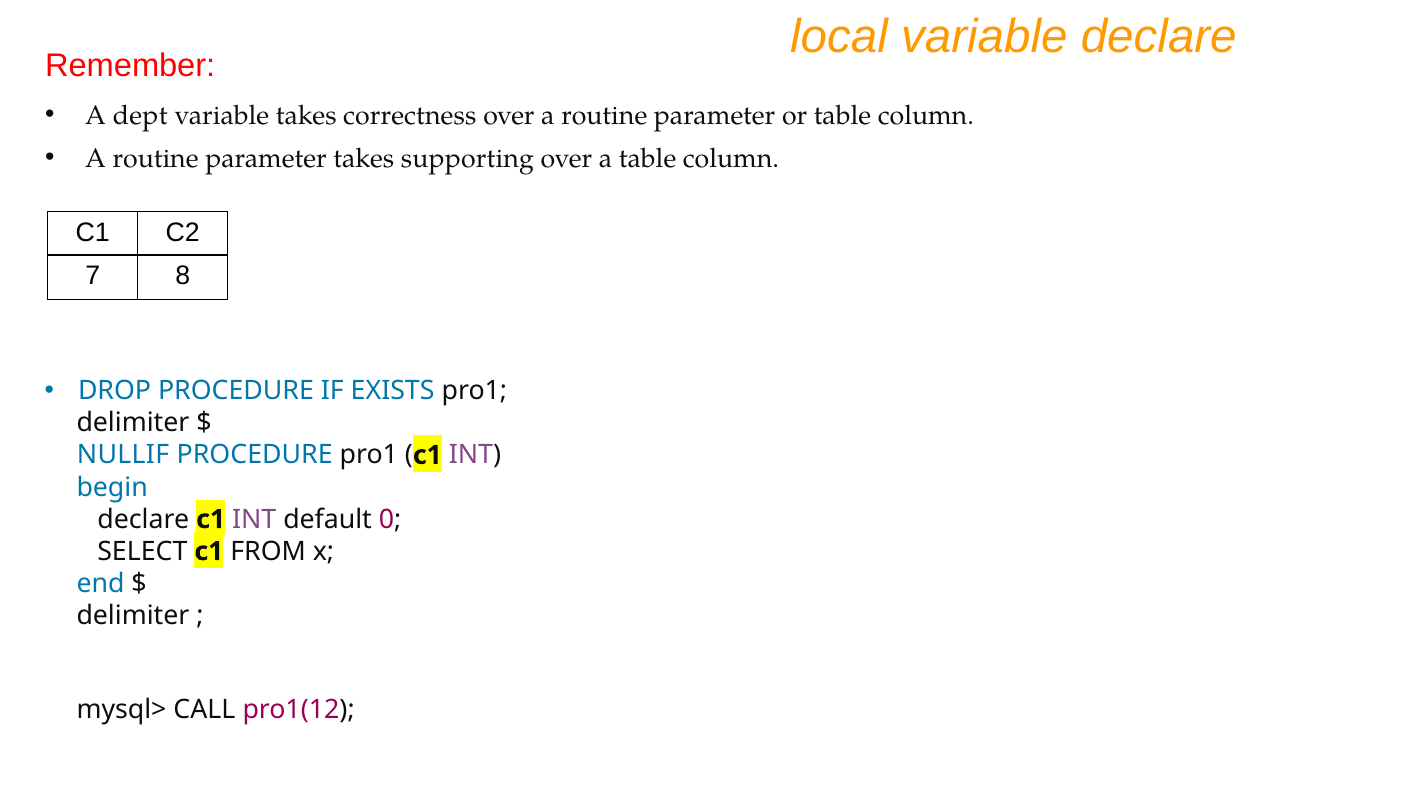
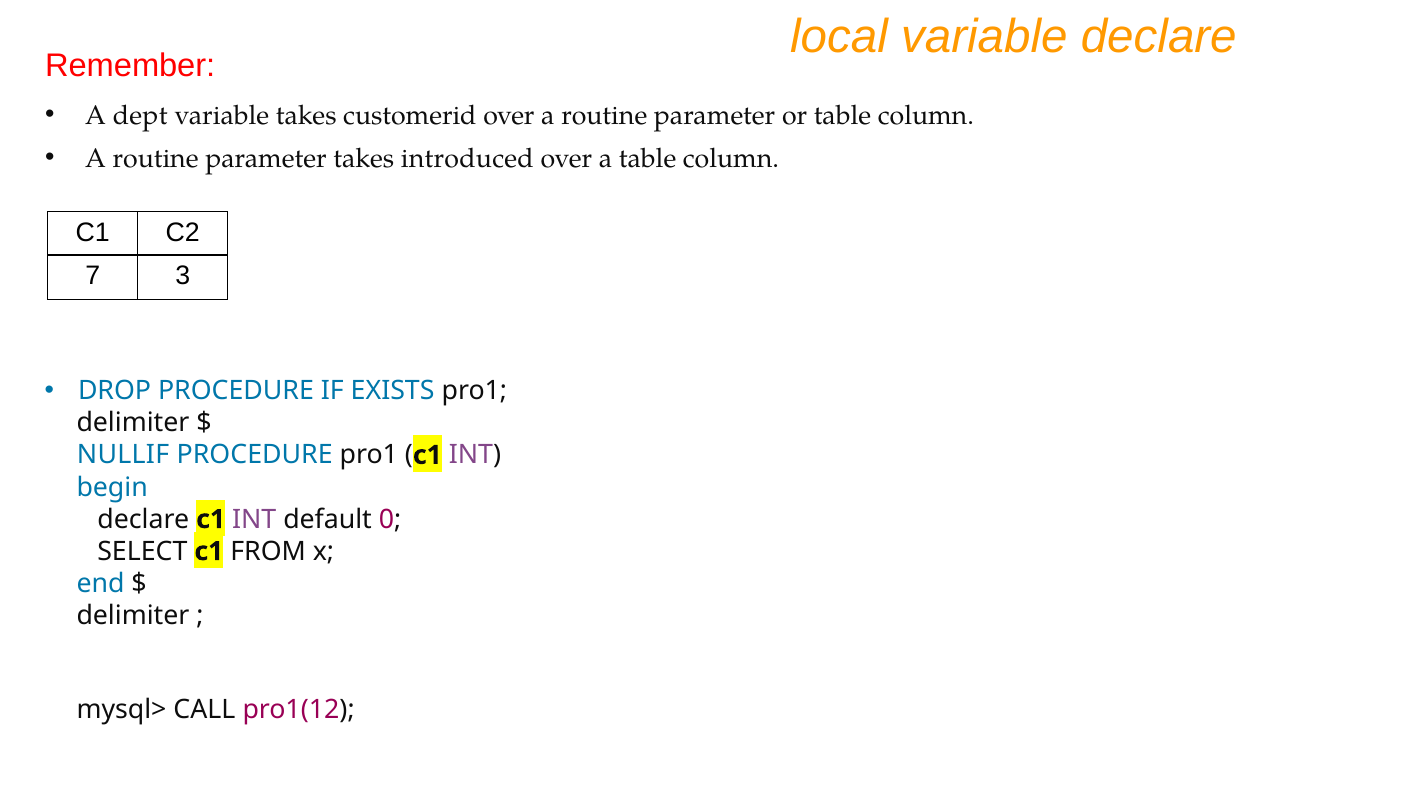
correctness: correctness -> customerid (410, 116)
supporting: supporting -> introduced (467, 158)
8: 8 -> 3 (183, 276)
